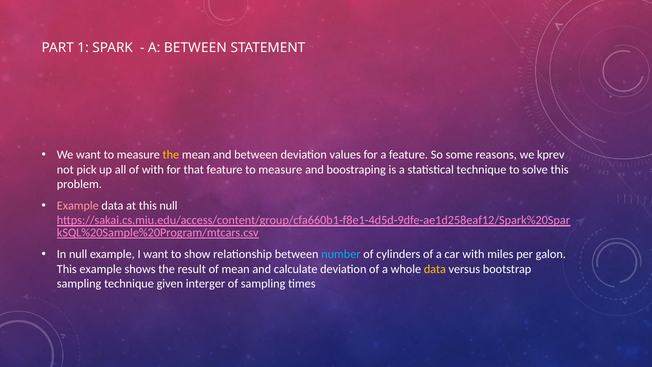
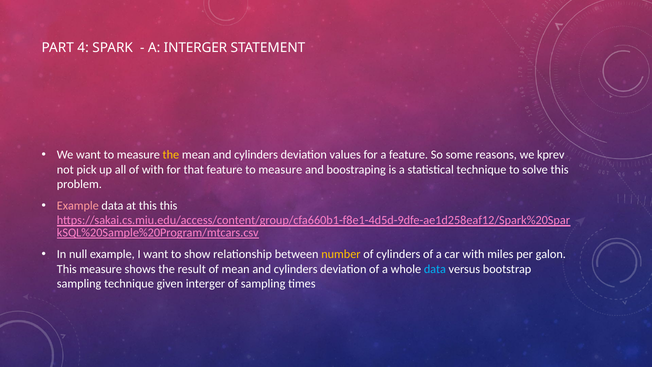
1: 1 -> 4 (83, 48)
A BETWEEN: BETWEEN -> INTERGER (195, 48)
between: between -> cylinders (256, 155)
this null: null -> this (168, 206)
number colour: light blue -> yellow (341, 254)
This example: example -> measure (101, 269)
of mean and calculate: calculate -> cylinders (296, 269)
data colour: yellow -> light blue (435, 269)
